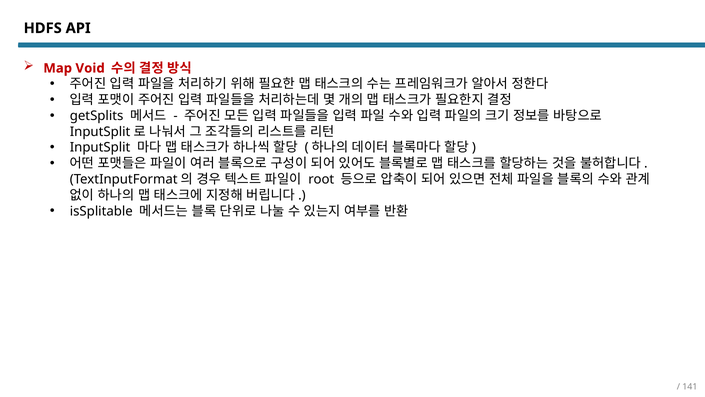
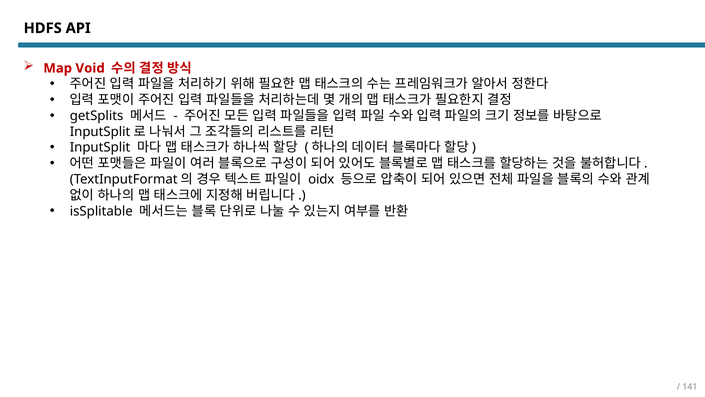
root: root -> oidx (321, 179)
